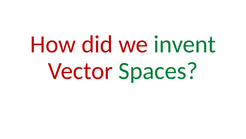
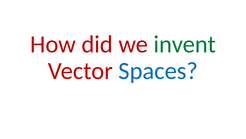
Spaces colour: green -> blue (158, 71)
